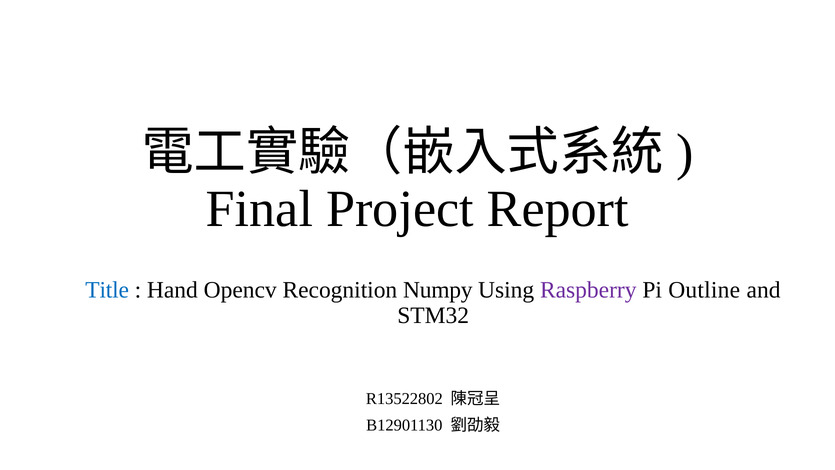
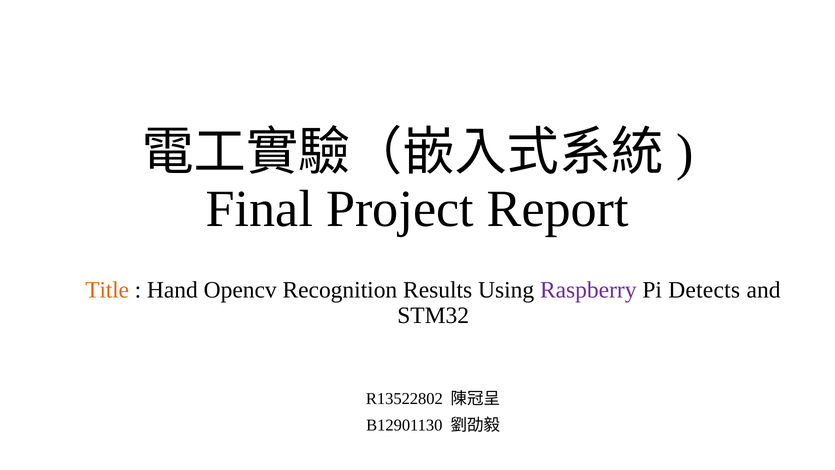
Title colour: blue -> orange (107, 290)
Numpy: Numpy -> Results (438, 290)
Outline: Outline -> Detects (704, 290)
